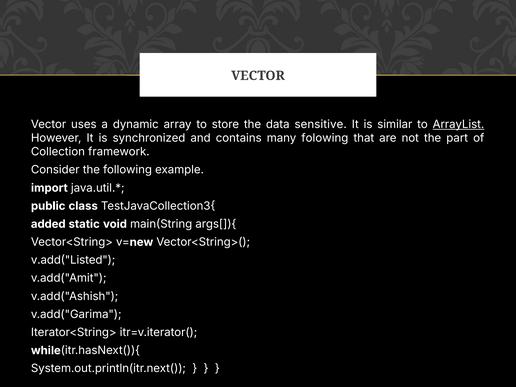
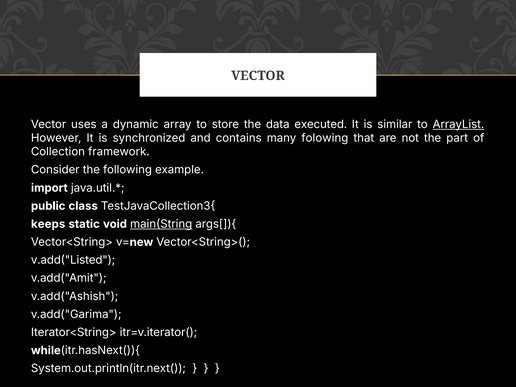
sensitive: sensitive -> executed (321, 124)
added: added -> keeps (48, 224)
main(String underline: none -> present (161, 224)
